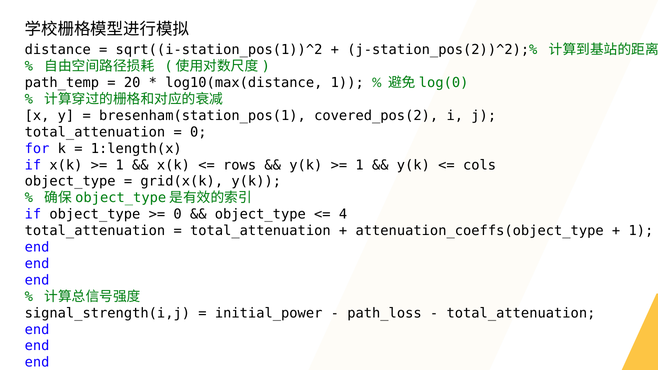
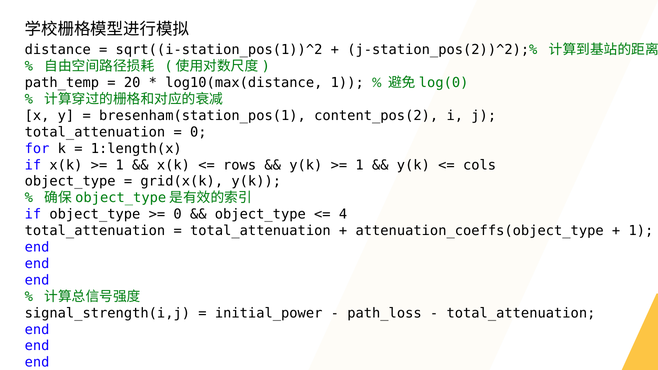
covered_pos(2: covered_pos(2 -> content_pos(2 (376, 116)
